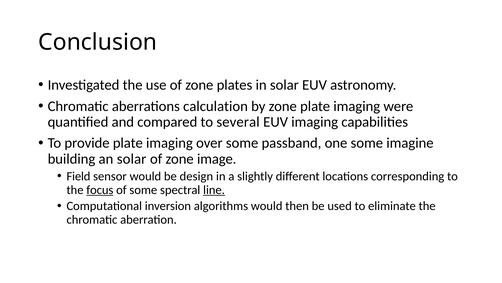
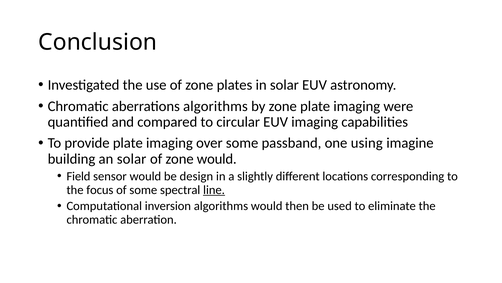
aberrations calculation: calculation -> algorithms (215, 106)
several: several -> circular (238, 122)
one some: some -> using (367, 143)
zone image: image -> would (217, 159)
focus underline: present -> none (100, 189)
